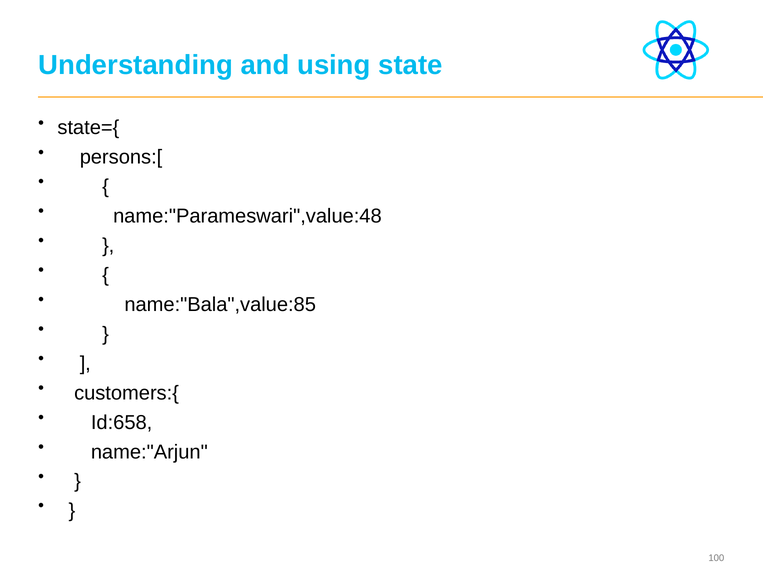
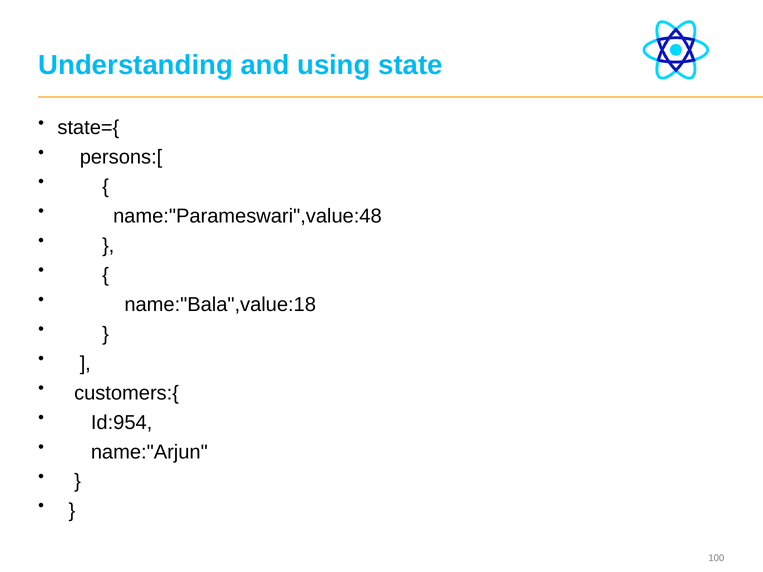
name:"Bala",value:85: name:"Bala",value:85 -> name:"Bala",value:18 (220, 305)
Id:658: Id:658 -> Id:954 (122, 423)
